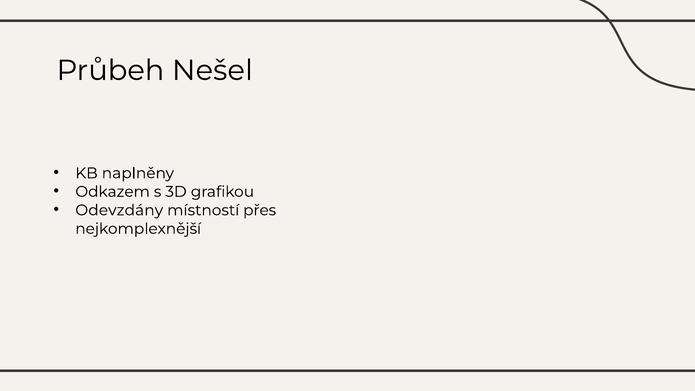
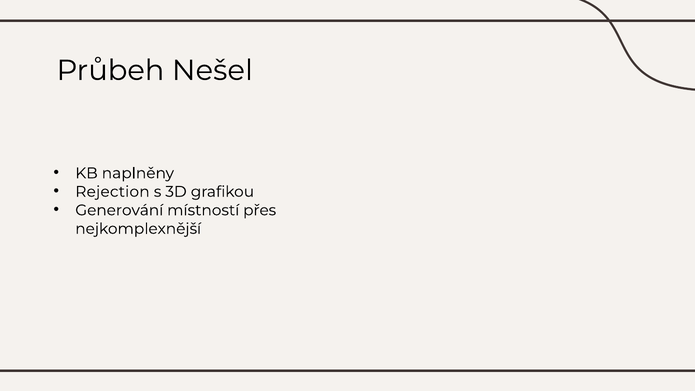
Odkazem: Odkazem -> Rejection (112, 192)
Odevzdány: Odevzdány -> Generování (119, 210)
